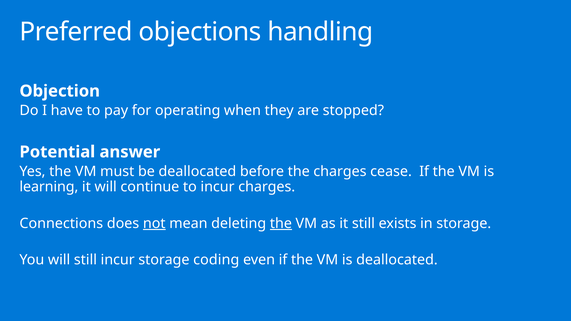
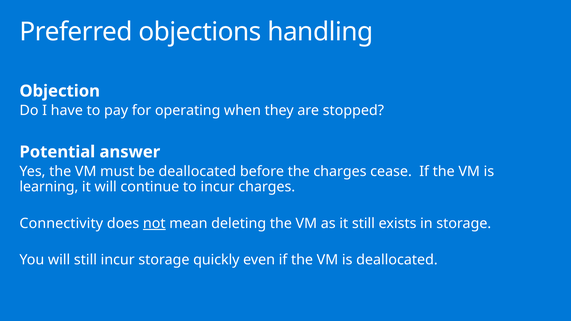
Connections: Connections -> Connectivity (61, 224)
the underline: present -> none (281, 224)
coding: coding -> quickly (216, 260)
